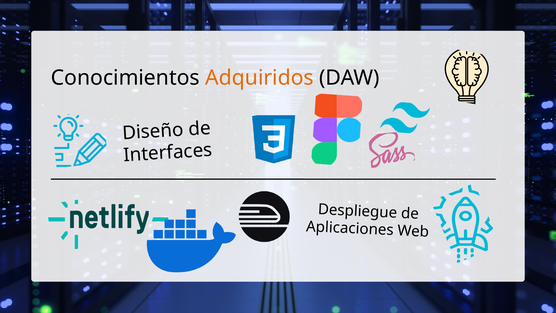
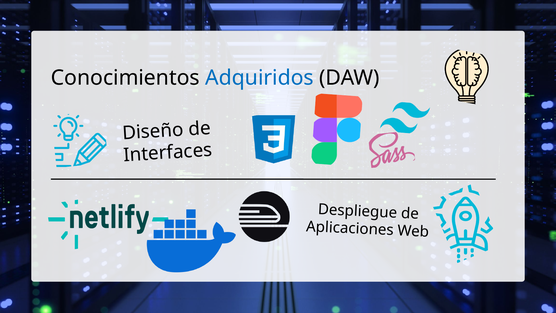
Adquiridos colour: orange -> blue (260, 78)
